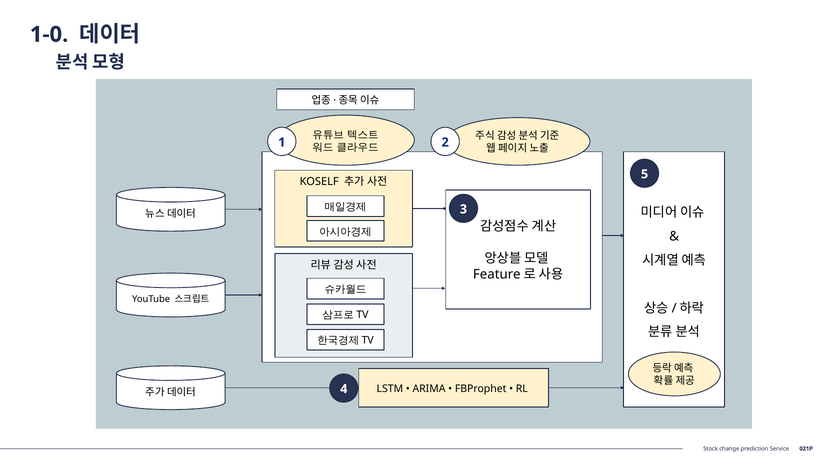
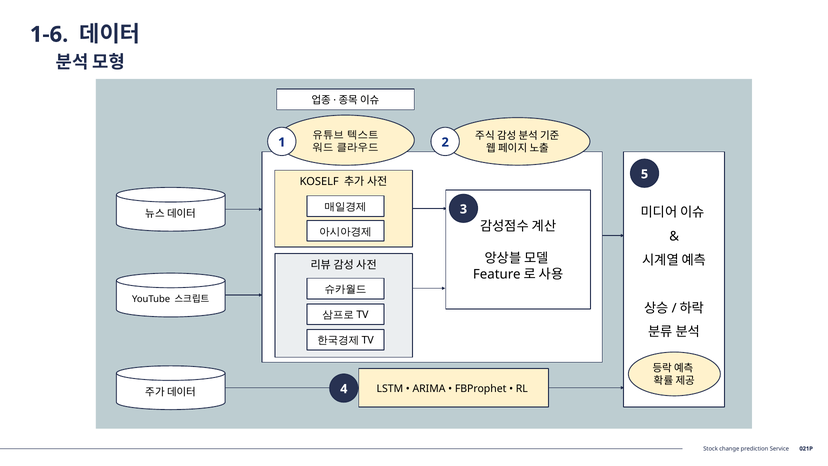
1-0: 1-0 -> 1-6 (49, 34)
